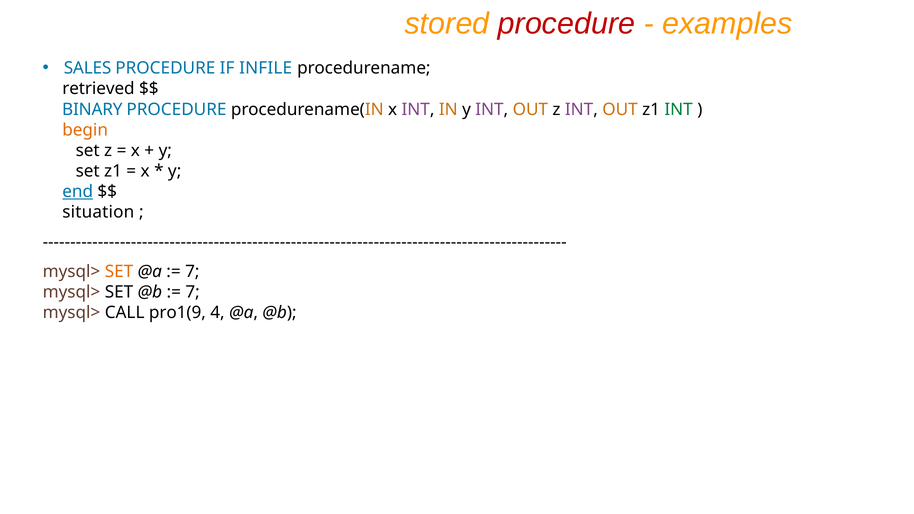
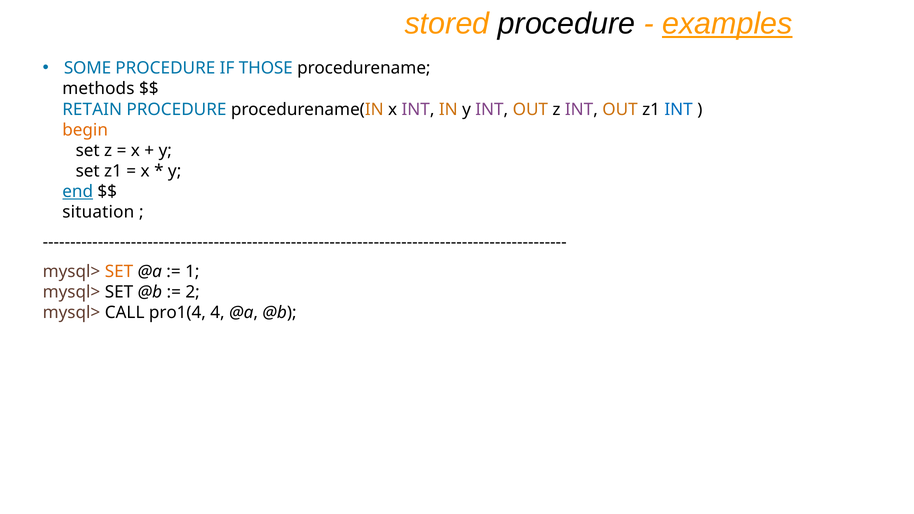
procedure colour: red -> black (567, 24)
examples underline: none -> present (727, 24)
SALES: SALES -> SOME (88, 68)
INFILE: INFILE -> THOSE (266, 68)
retrieved: retrieved -> methods (98, 89)
BINARY: BINARY -> RETAIN (92, 109)
INT colour: green -> blue (679, 109)
7: 7 -> 1 (192, 272)
7: 7 -> 2 (193, 292)
pro1(9: pro1(9 -> pro1(4 (177, 313)
